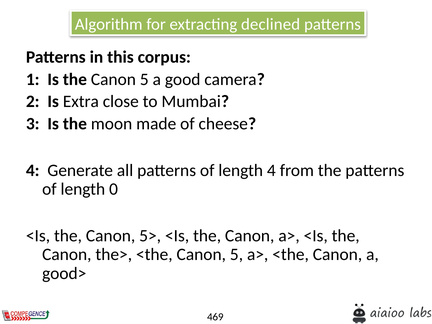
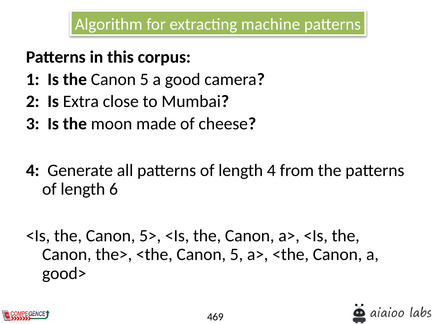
declined: declined -> machine (271, 24)
0: 0 -> 6 (114, 189)
